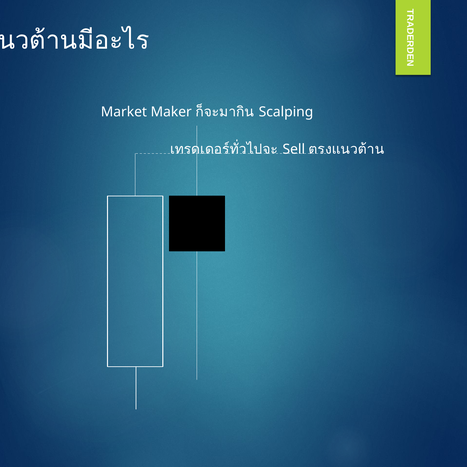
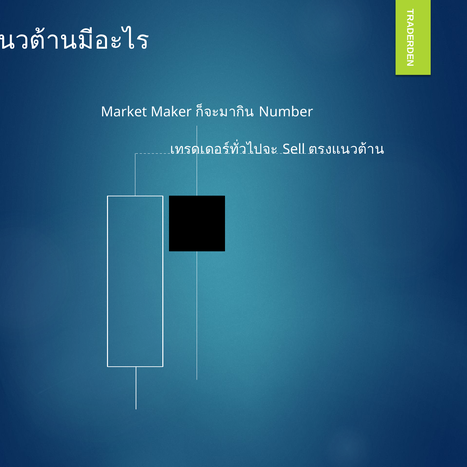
Scalping: Scalping -> Number (286, 112)
